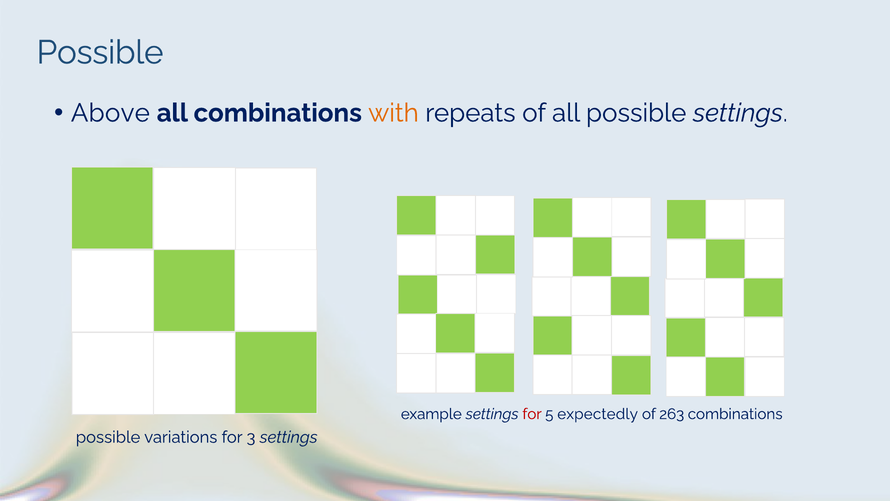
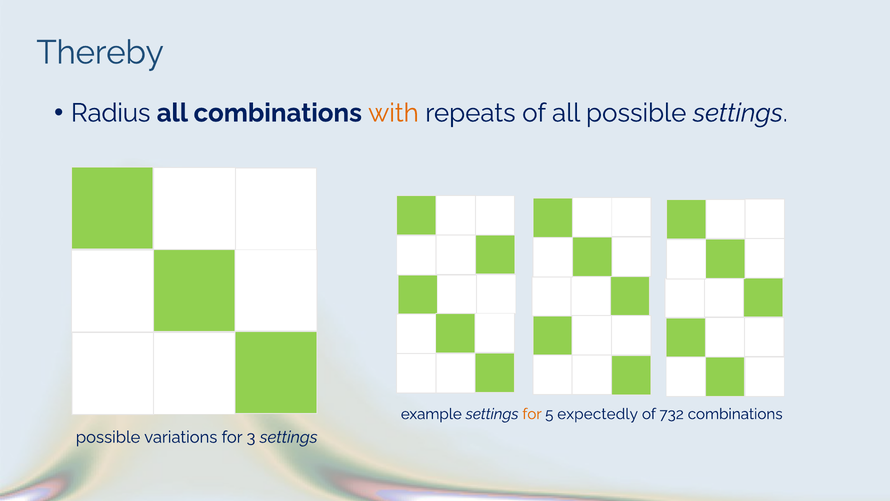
Possible: Possible -> Thereby (100, 52)
Above: Above -> Radius (111, 113)
for colour: red -> orange (532, 414)
263: 263 -> 732 (672, 414)
